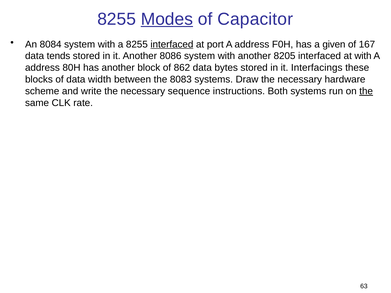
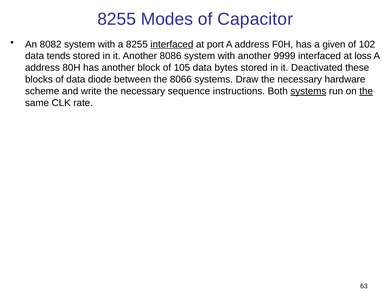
Modes underline: present -> none (167, 19)
8084: 8084 -> 8082 (51, 44)
167: 167 -> 102 (367, 44)
8205: 8205 -> 9999 (285, 56)
at with: with -> loss (363, 56)
862: 862 -> 105 (182, 68)
Interfacings: Interfacings -> Deactivated (317, 68)
width: width -> diode (100, 80)
8083: 8083 -> 8066 (181, 80)
systems underline: none -> present (308, 91)
